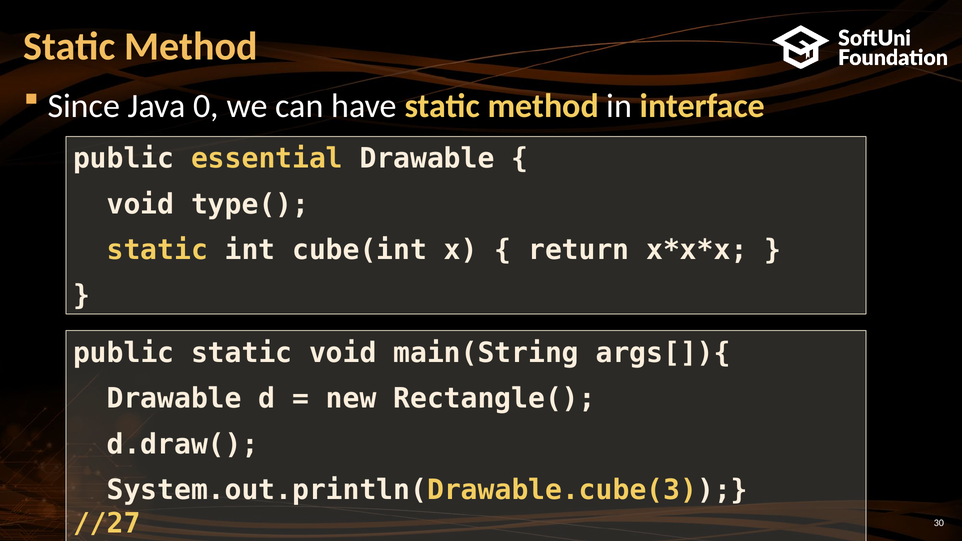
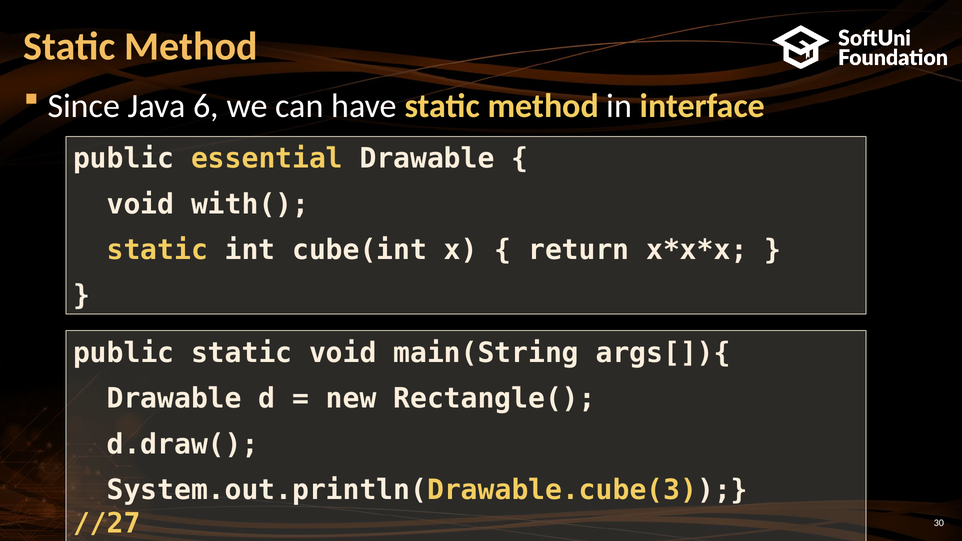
0: 0 -> 6 (206, 106)
type(: type( -> with( (250, 204)
